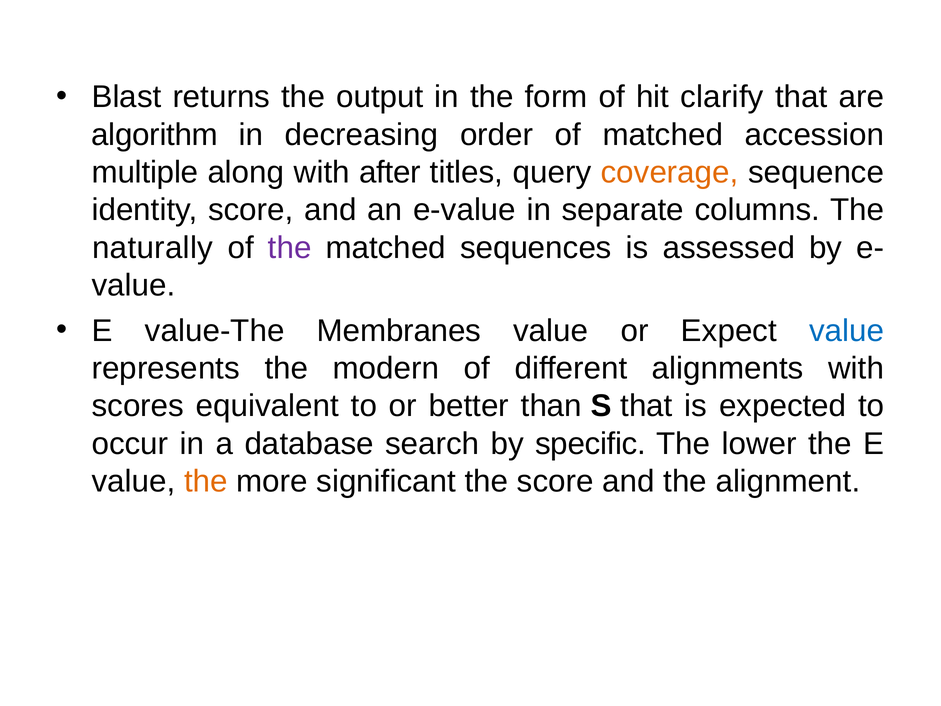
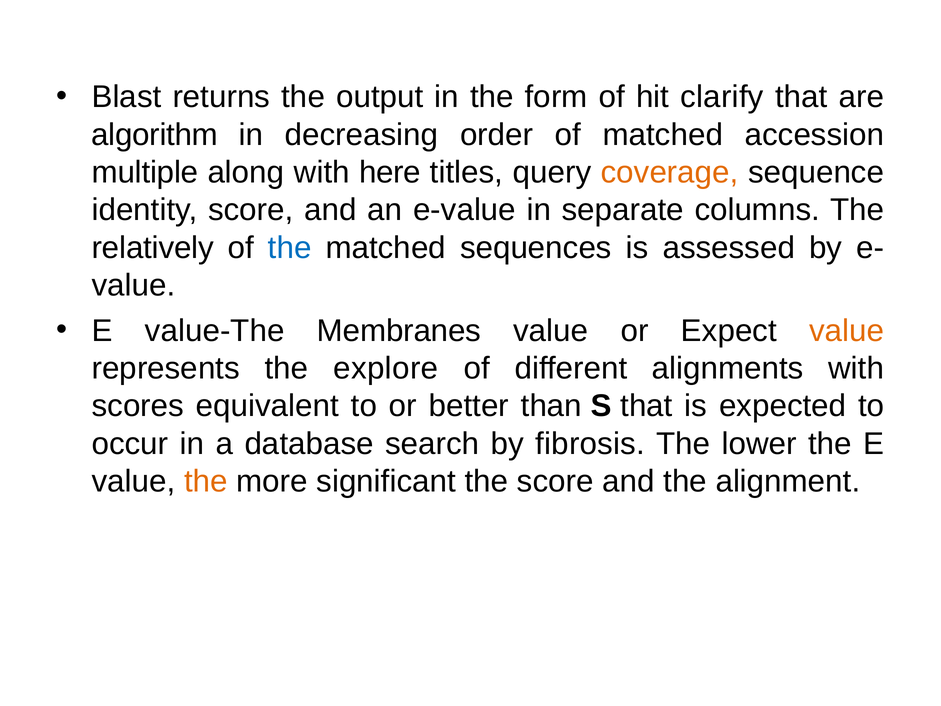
after: after -> here (390, 172)
naturally: naturally -> relatively (153, 248)
the colour: purple -> blue (290, 248)
value colour: blue -> orange (847, 331)
modern: modern -> explore (386, 368)
specific: specific -> fibrosis (590, 444)
